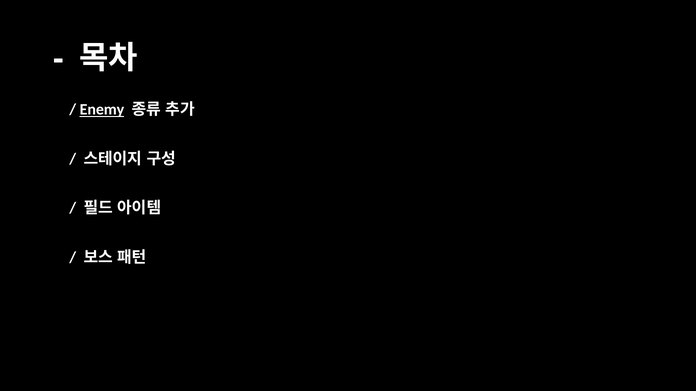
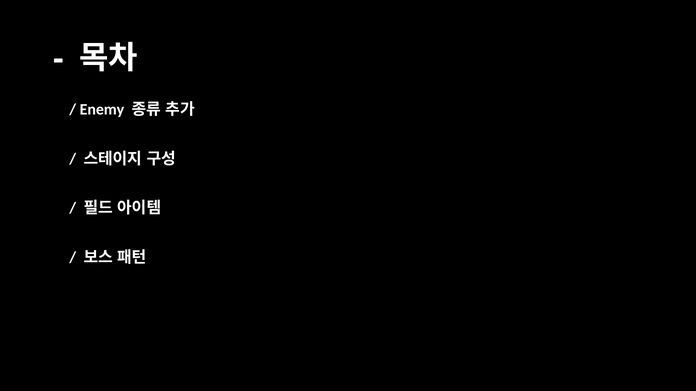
Enemy underline: present -> none (102, 110)
